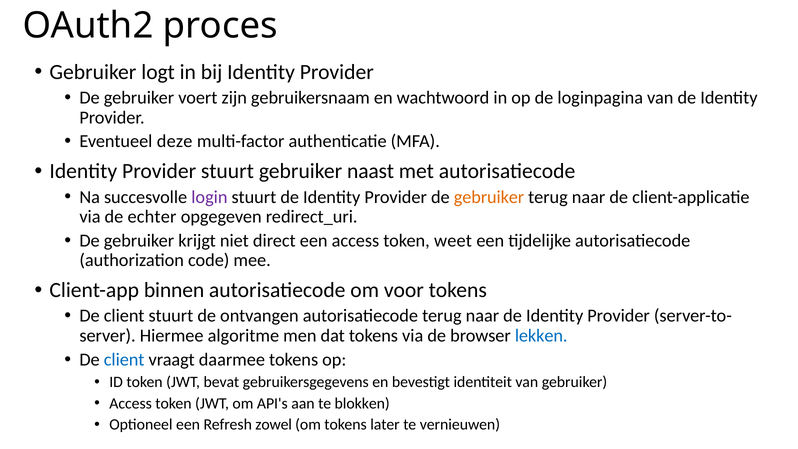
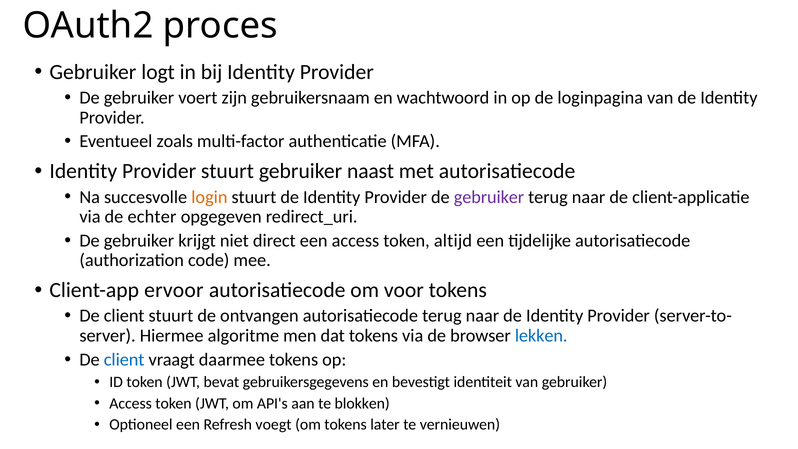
deze: deze -> zoals (175, 141)
login colour: purple -> orange (209, 197)
gebruiker colour: orange -> purple (489, 197)
weet: weet -> altijd (453, 241)
binnen: binnen -> ervoor (174, 290)
zowel: zowel -> voegt (274, 424)
